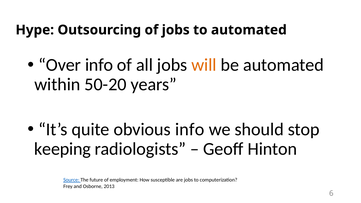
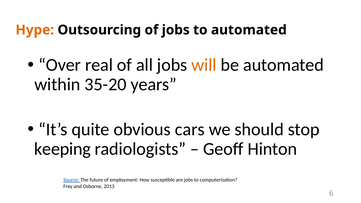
Hype colour: black -> orange (35, 30)
Over info: info -> real (99, 65)
50-20: 50-20 -> 35-20 (105, 85)
obvious info: info -> cars (190, 129)
